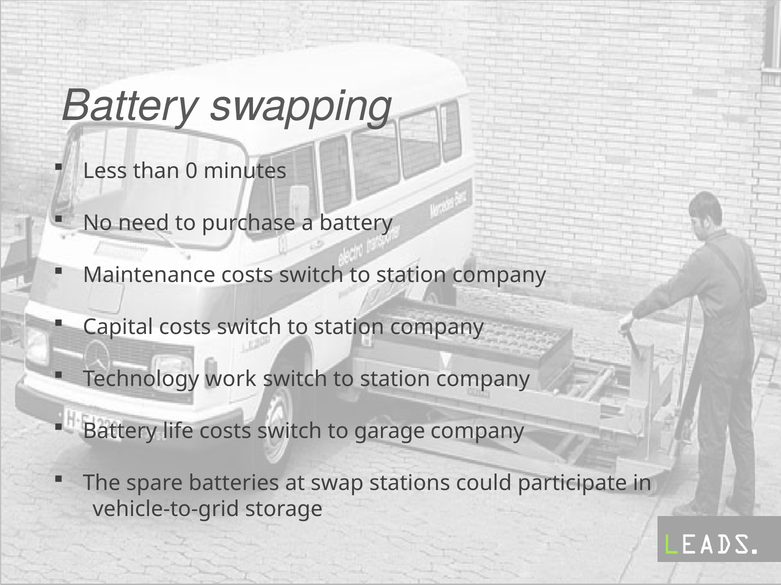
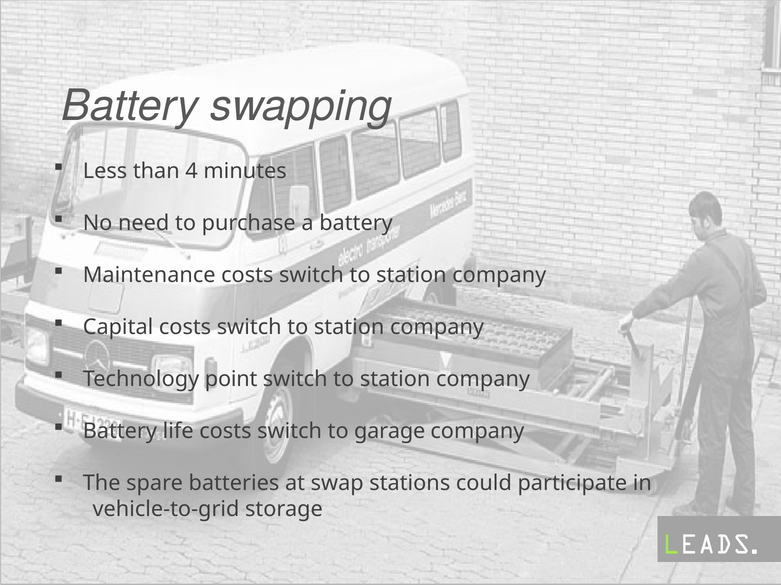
0: 0 -> 4 (192, 171)
work: work -> point (231, 379)
